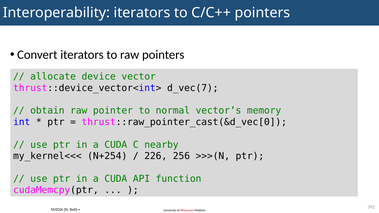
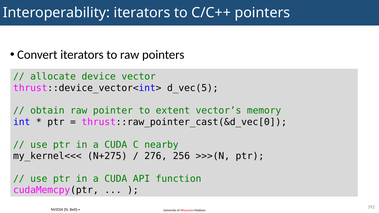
d_vec(7: d_vec(7 -> d_vec(5 (193, 88)
normal: normal -> extent (173, 111)
N+254: N+254 -> N+275 (107, 156)
226: 226 -> 276 (156, 156)
